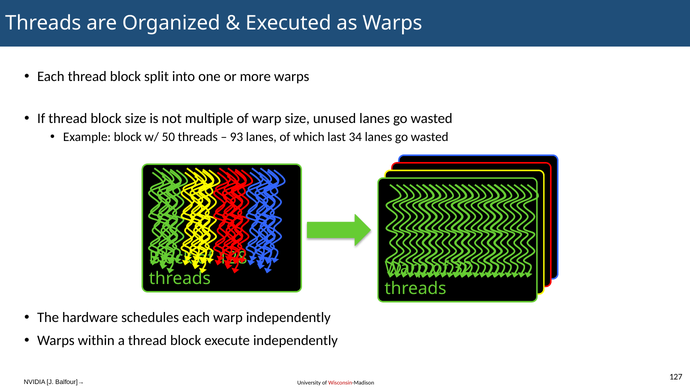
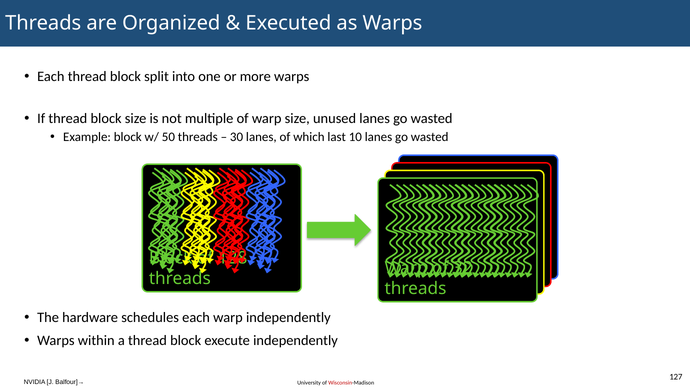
93: 93 -> 30 (237, 137)
34: 34 -> 10 (355, 137)
